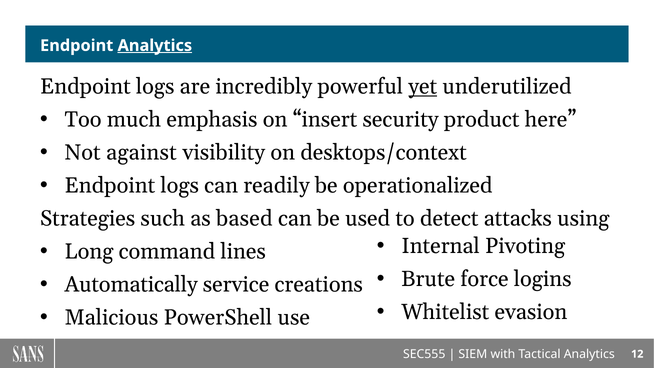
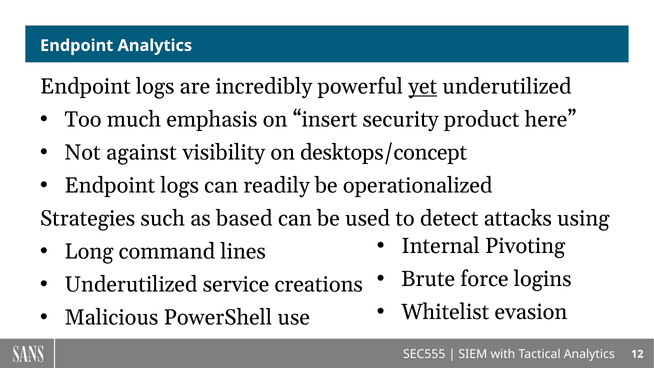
Analytics underline: present -> none (155, 46)
desktops/context: desktops/context -> desktops/concept (384, 153)
Automatically: Automatically -> Underutilized (131, 284)
